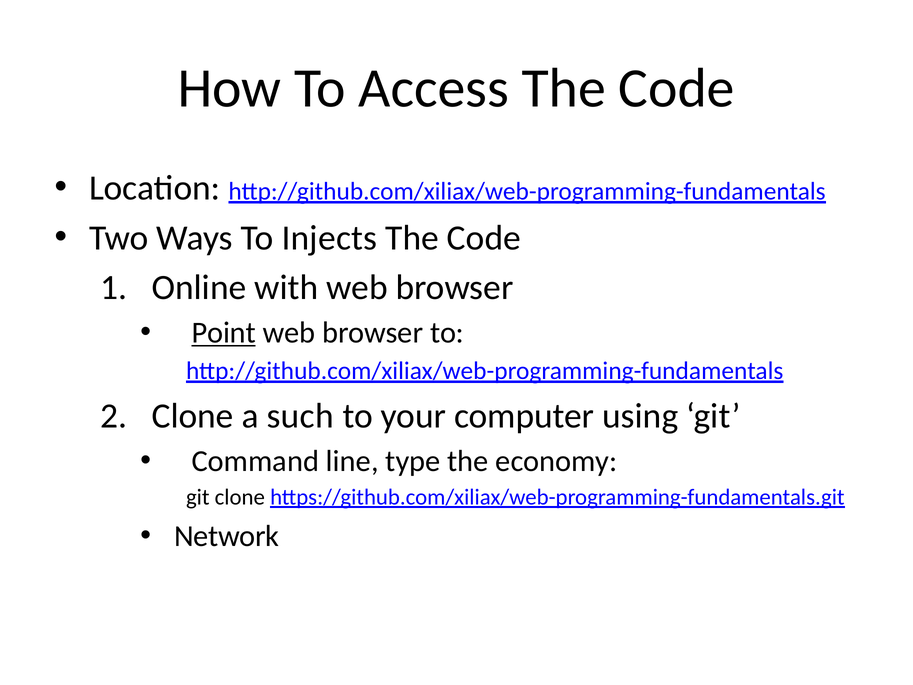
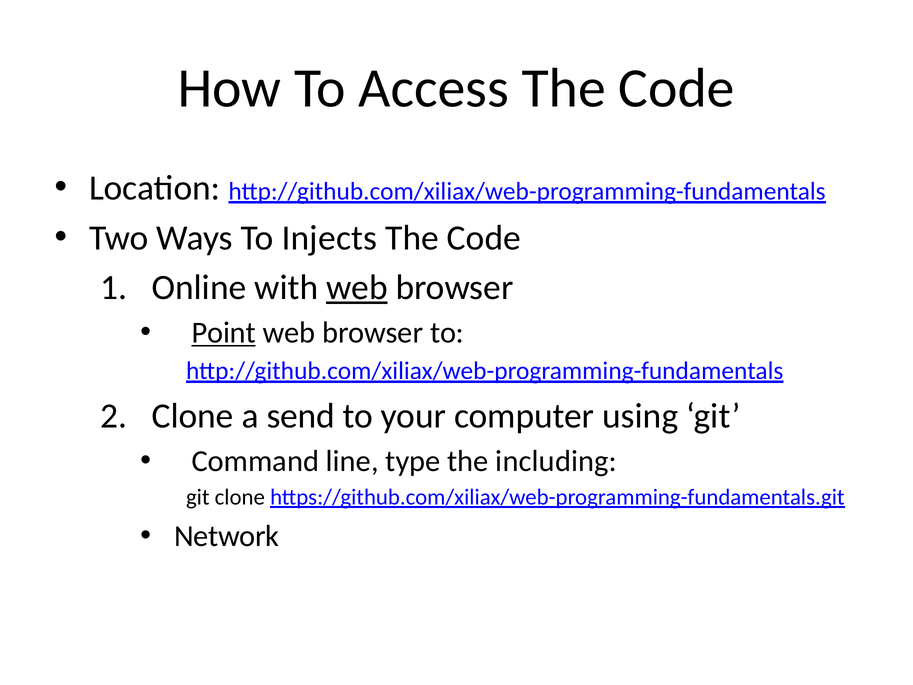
web underline: none -> present (357, 287)
such: such -> send (301, 416)
economy: economy -> including (556, 461)
